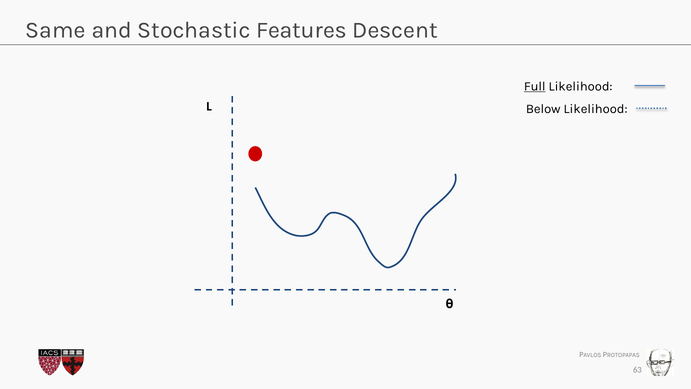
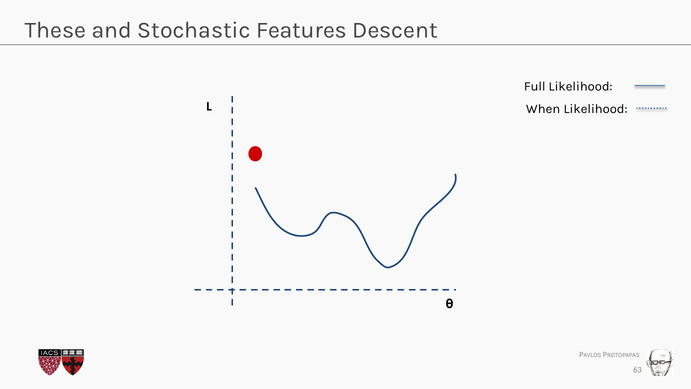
Same: Same -> These (56, 30)
Full underline: present -> none (535, 86)
Below: Below -> When (543, 109)
